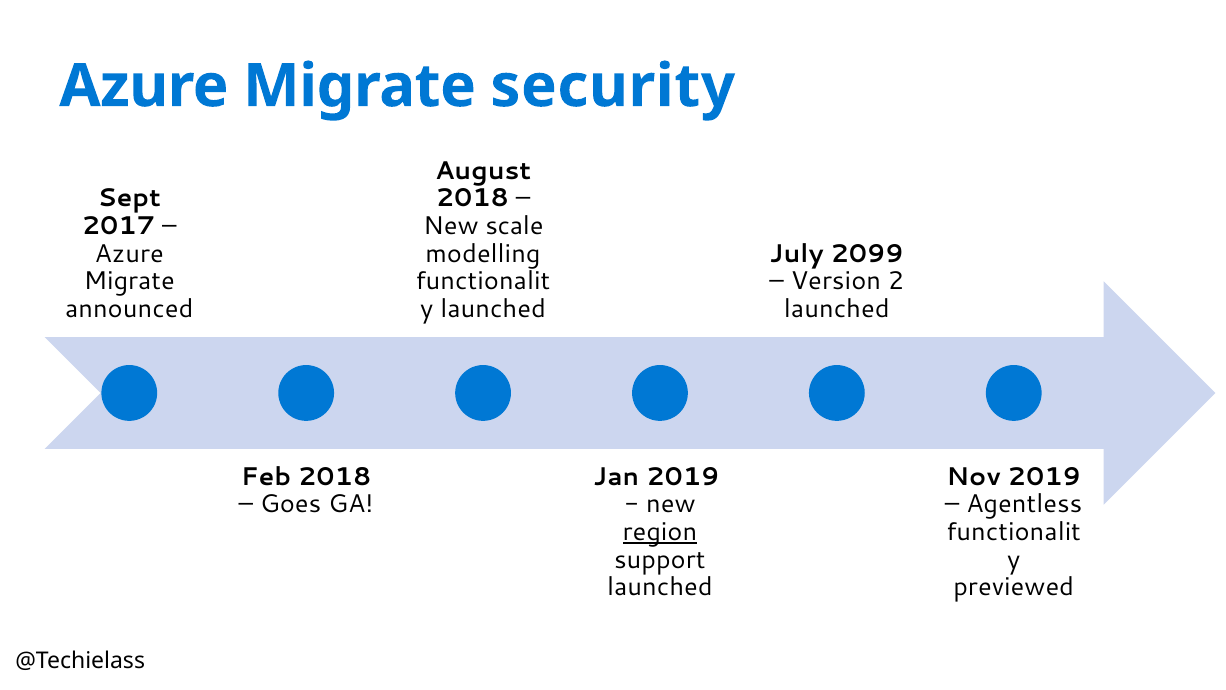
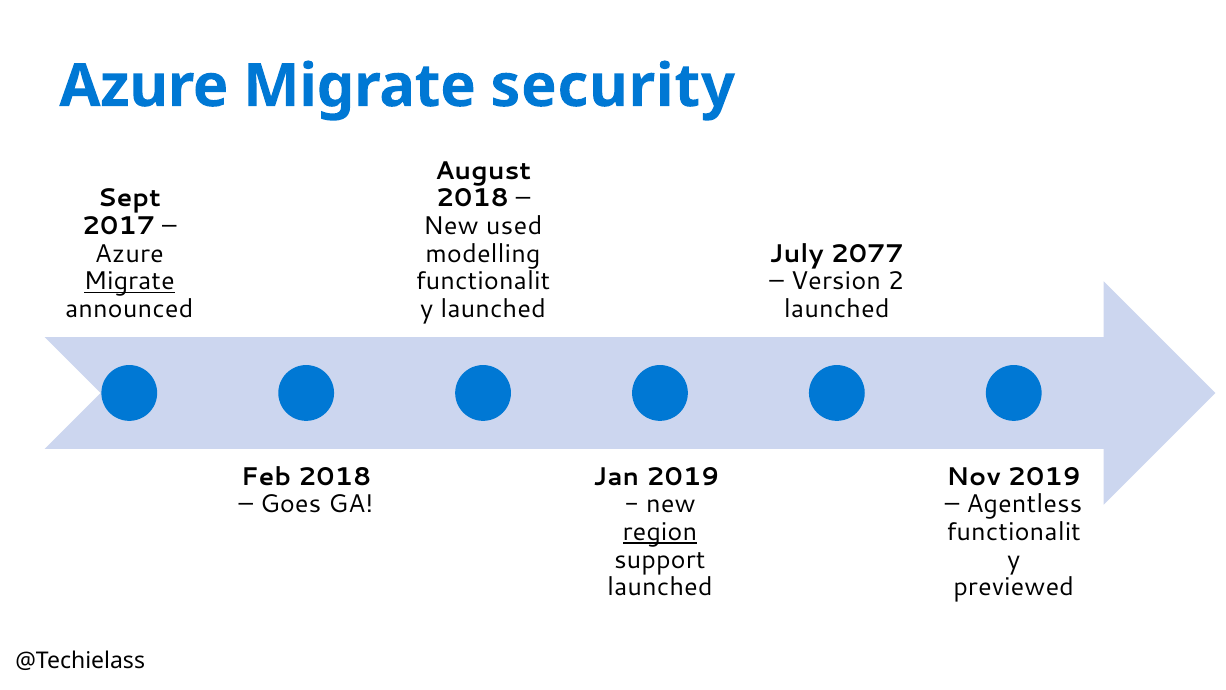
scale: scale -> used (514, 226)
2099: 2099 -> 2077 (867, 254)
Migrate underline: none -> present (129, 281)
